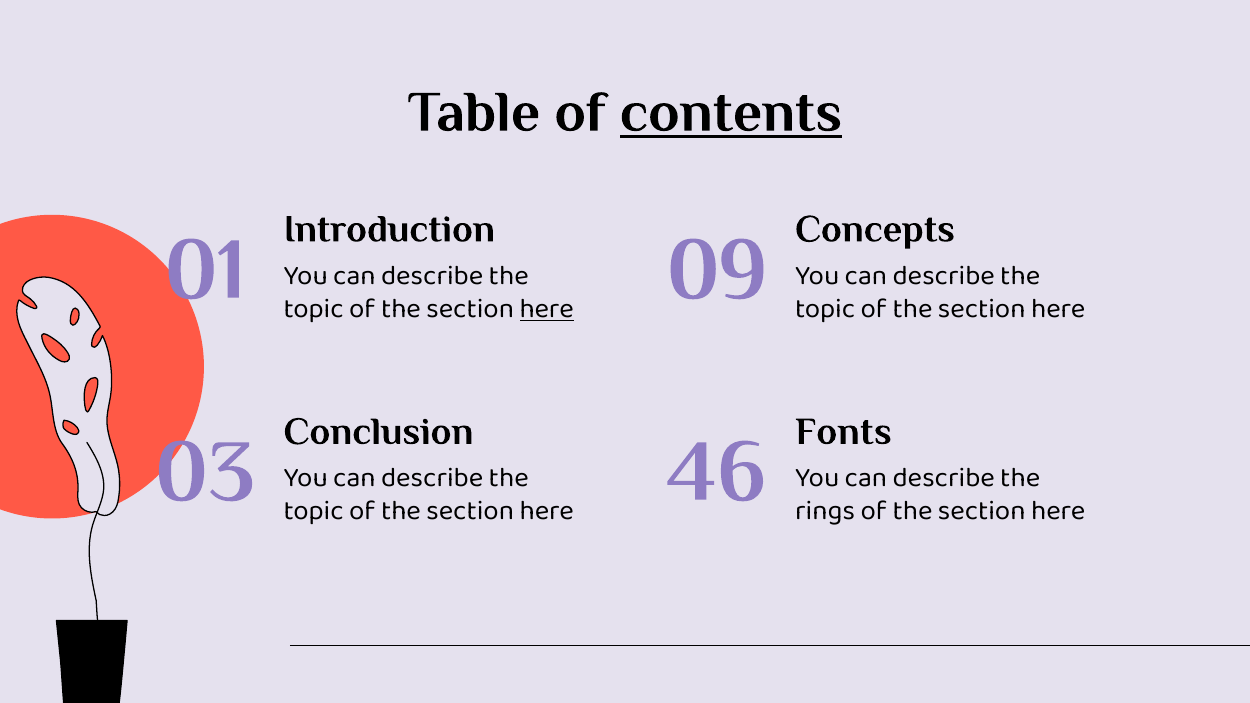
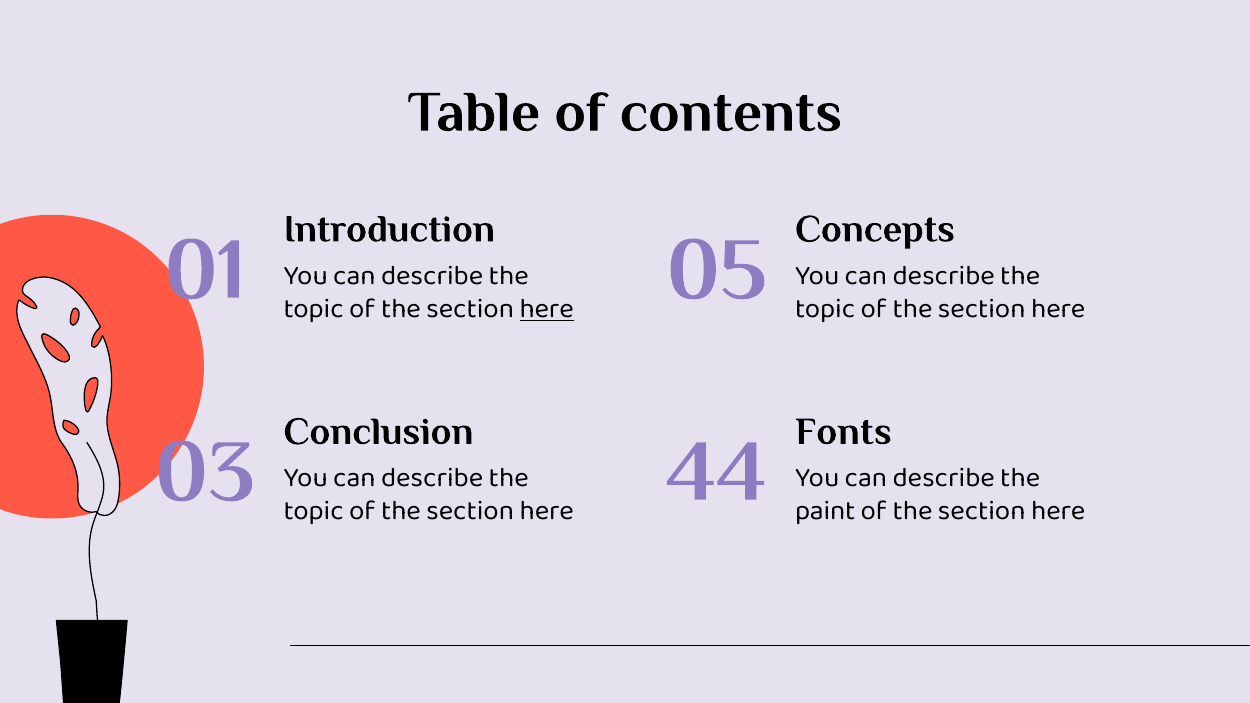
contents underline: present -> none (731, 112)
09: 09 -> 05 (717, 269)
46: 46 -> 44 (716, 471)
rings: rings -> paint (825, 511)
